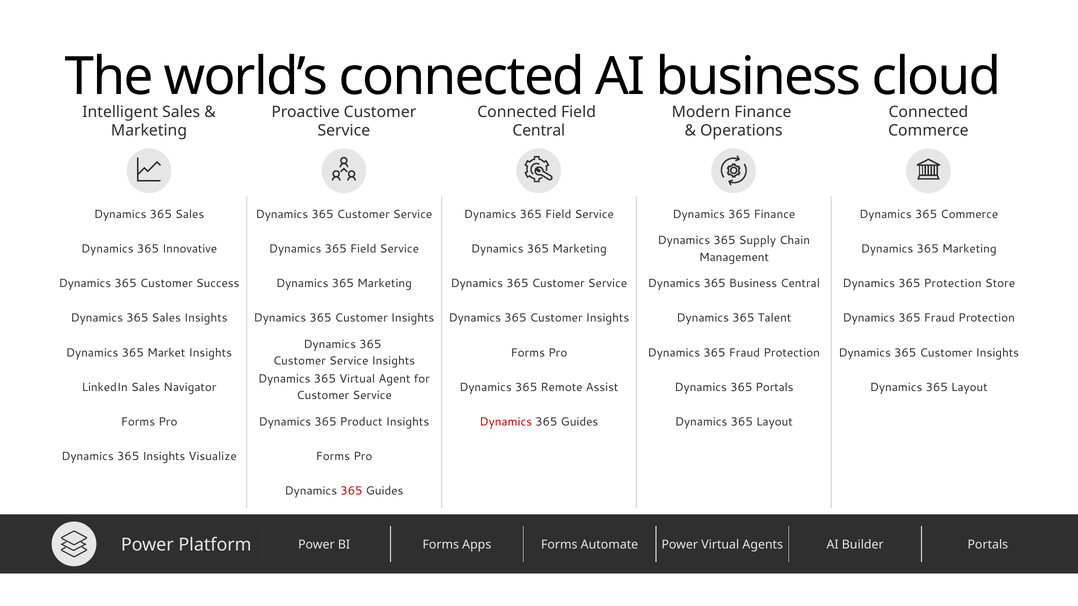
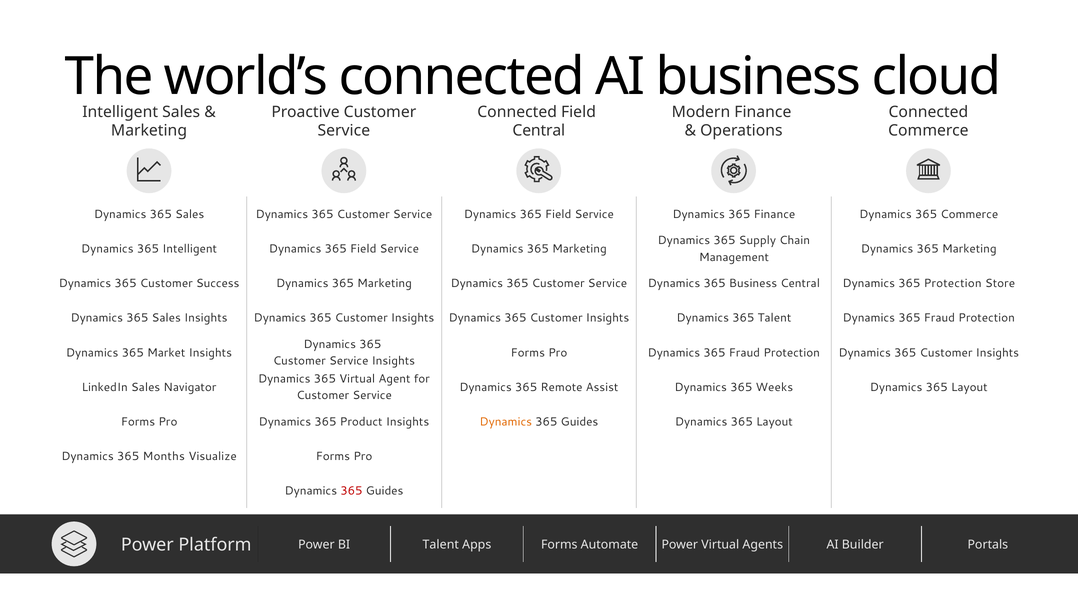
365 Innovative: Innovative -> Intelligent (190, 249)
365 Portals: Portals -> Weeks (774, 388)
Dynamics colour: red -> orange (506, 422)
365 Insights: Insights -> Months (164, 457)
BI Forms: Forms -> Talent (441, 545)
